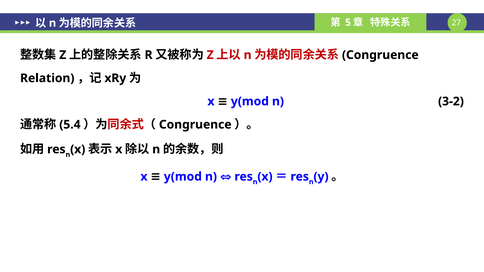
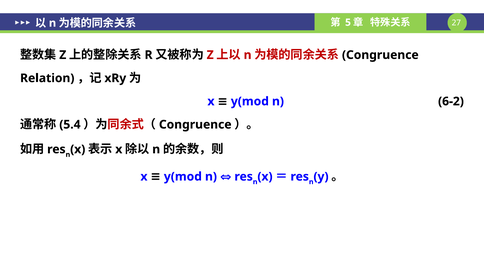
3-2: 3-2 -> 6-2 (451, 101)
